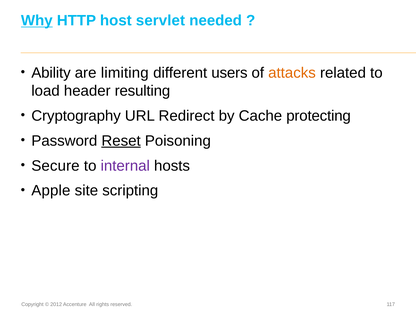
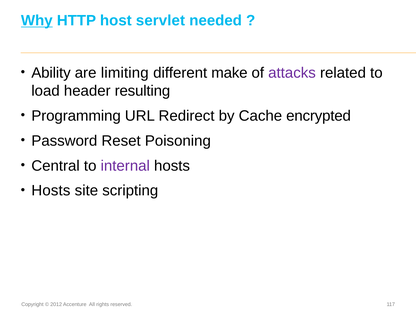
users: users -> make (229, 73)
attacks colour: orange -> purple (292, 73)
Cryptography: Cryptography -> Programming (76, 116)
protecting: protecting -> encrypted (319, 116)
Reset underline: present -> none (121, 141)
Secure: Secure -> Central (56, 166)
Apple: Apple -> Hosts (51, 191)
